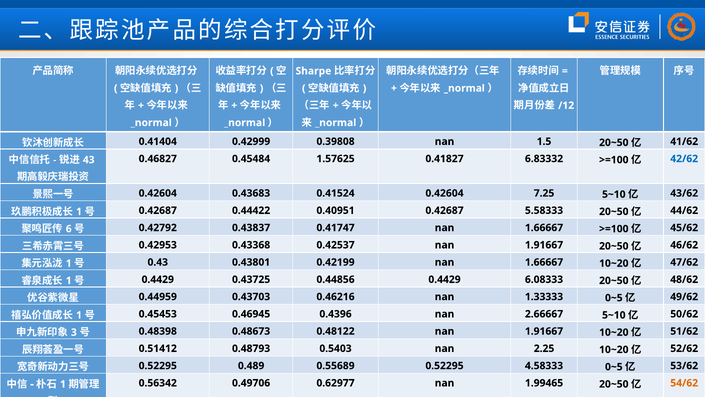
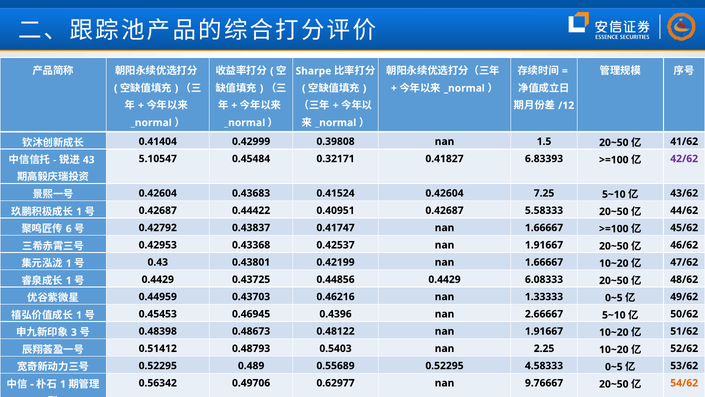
0.46827: 0.46827 -> 5.10547 (158, 159)
1.57625: 1.57625 -> 0.32171 (336, 159)
6.83332: 6.83332 -> 6.83393 (544, 159)
42/62 colour: blue -> purple (684, 159)
1.99465: 1.99465 -> 9.76667 (544, 383)
